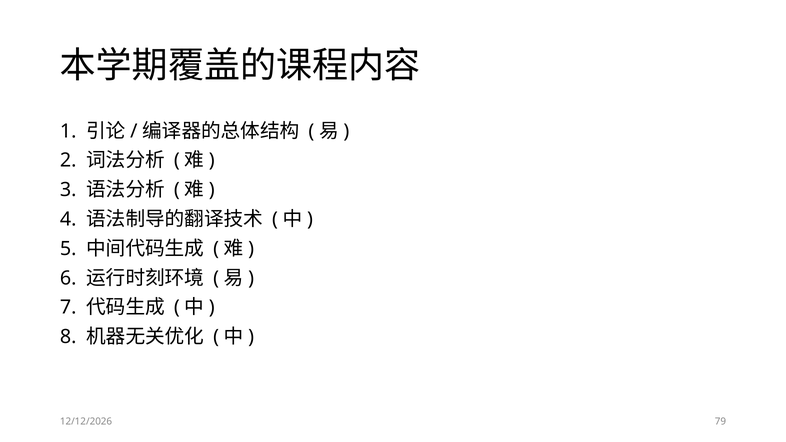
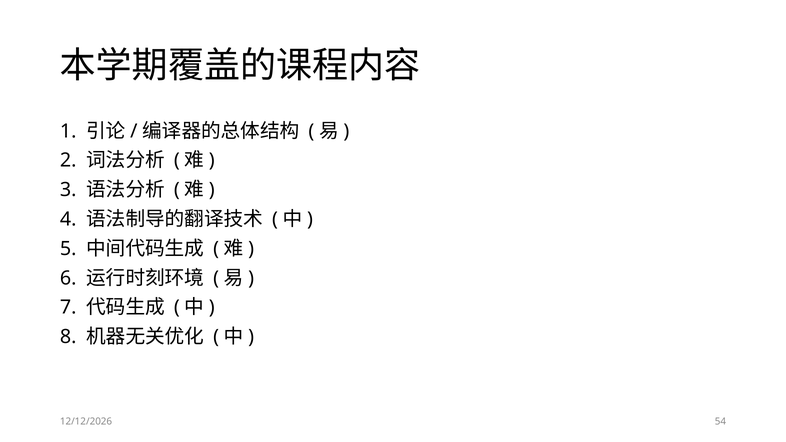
79: 79 -> 54 (720, 421)
